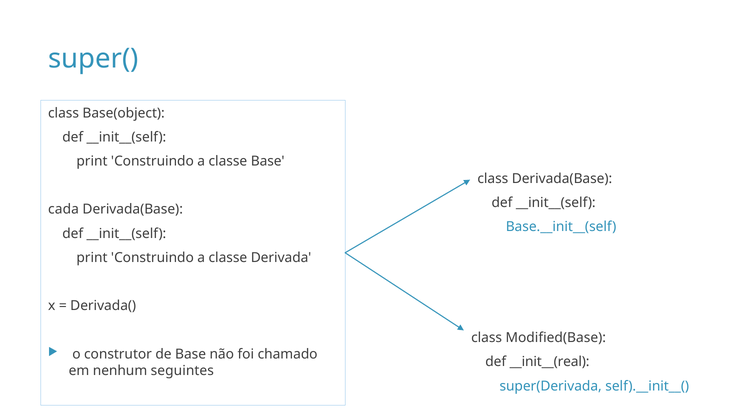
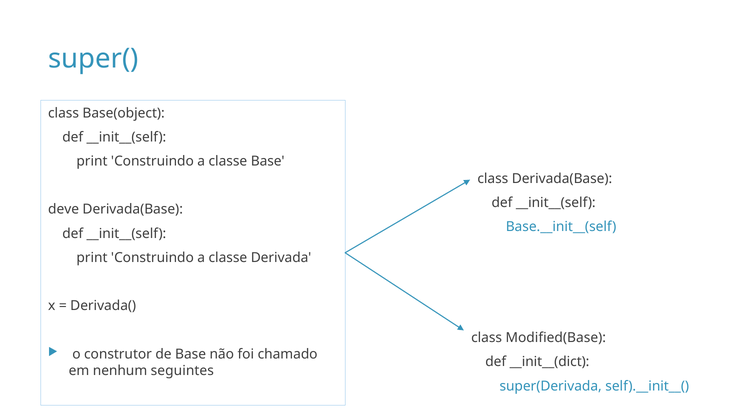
cada: cada -> deve (64, 209)
__init__(real: __init__(real -> __init__(dict (550, 362)
